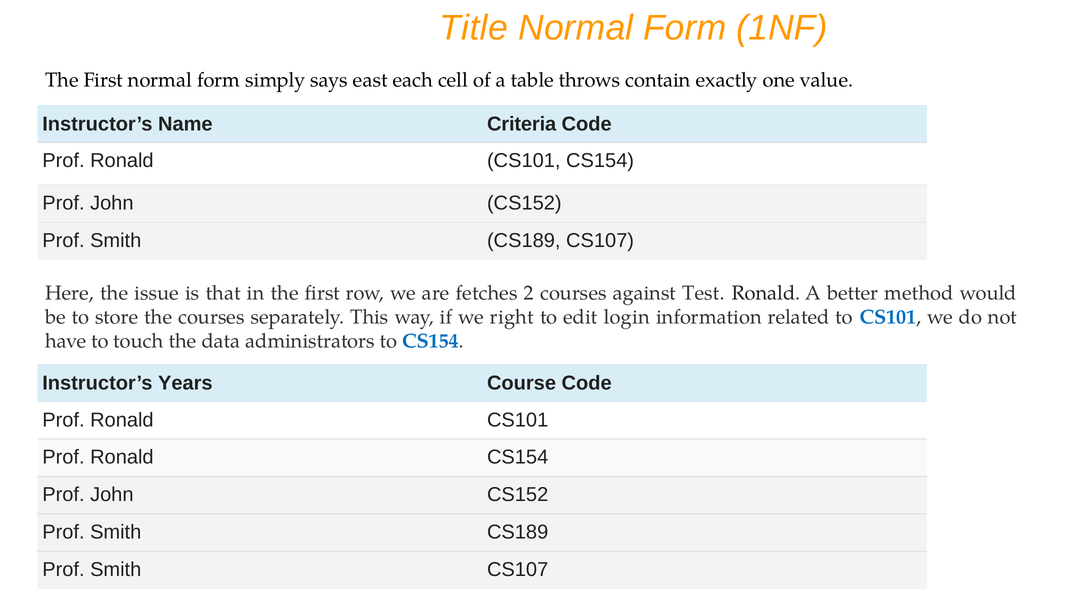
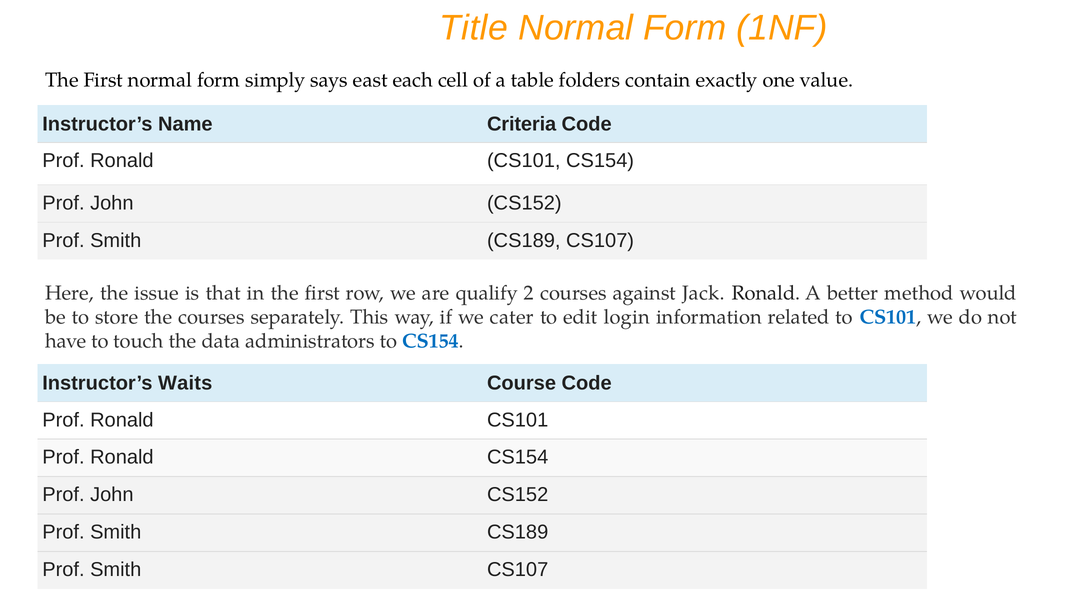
throws: throws -> folders (590, 80)
fetches: fetches -> qualify (487, 293)
Test: Test -> Jack (703, 293)
right: right -> cater (512, 317)
Years: Years -> Waits (185, 383)
